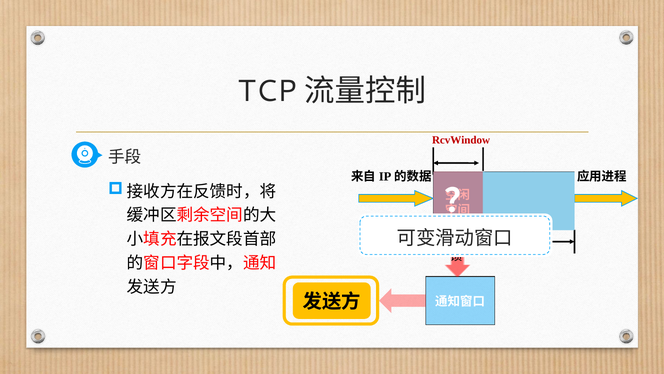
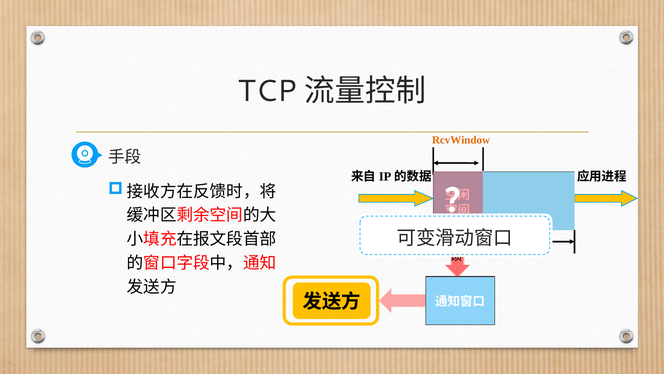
RcvWindow colour: red -> orange (461, 140)
